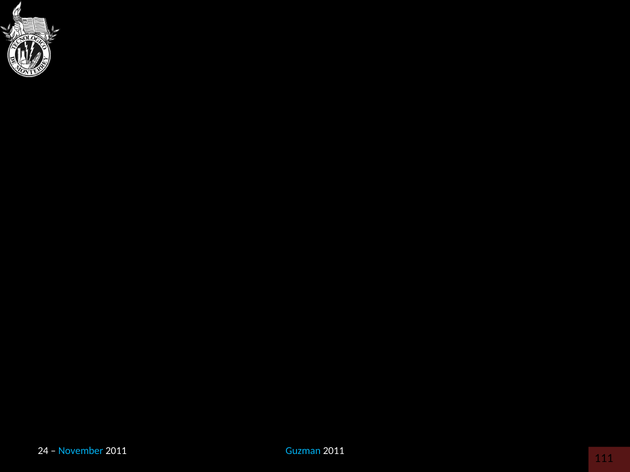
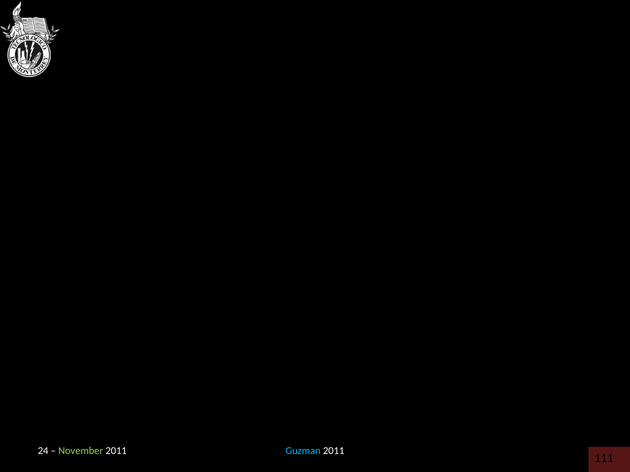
November colour: light blue -> light green (81, 451)
